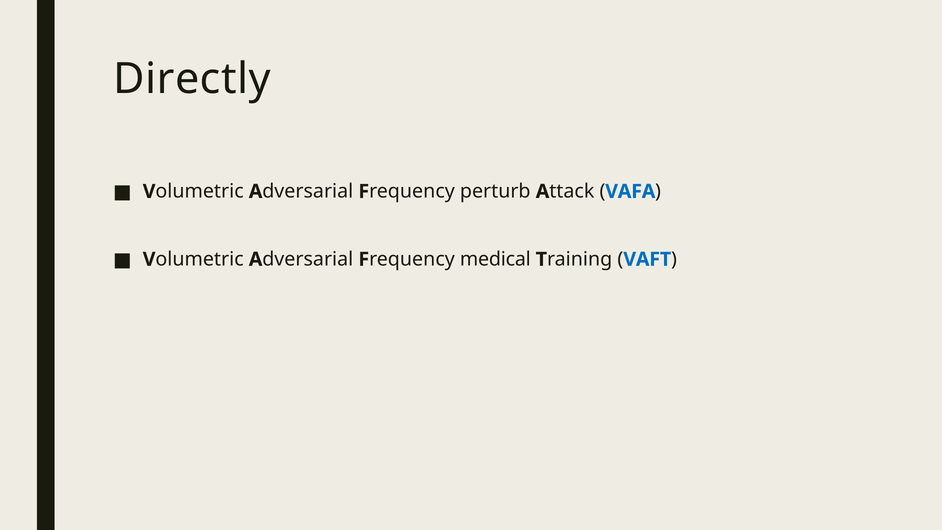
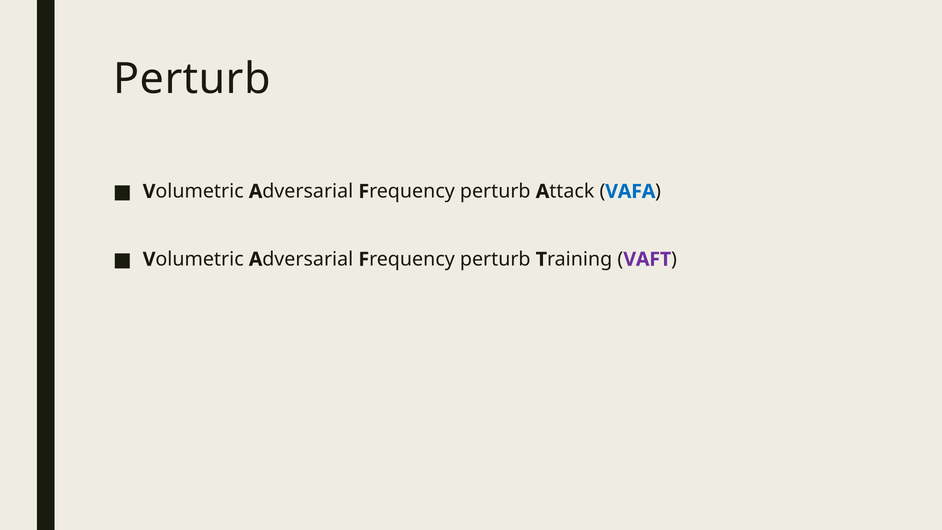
Directly: Directly -> Perturb (192, 79)
medical: medical -> perturb (495, 259)
VAFT colour: blue -> purple (647, 259)
